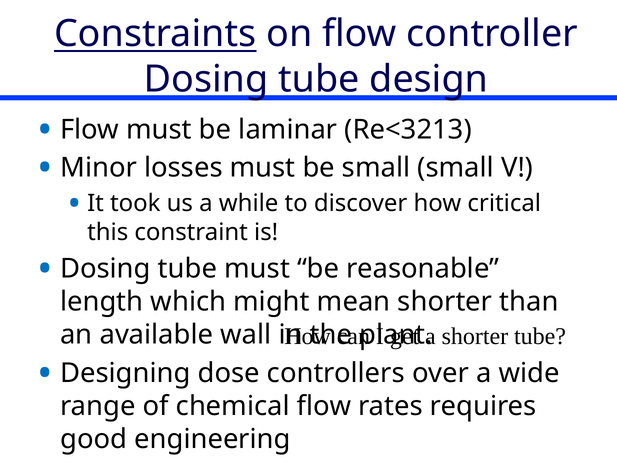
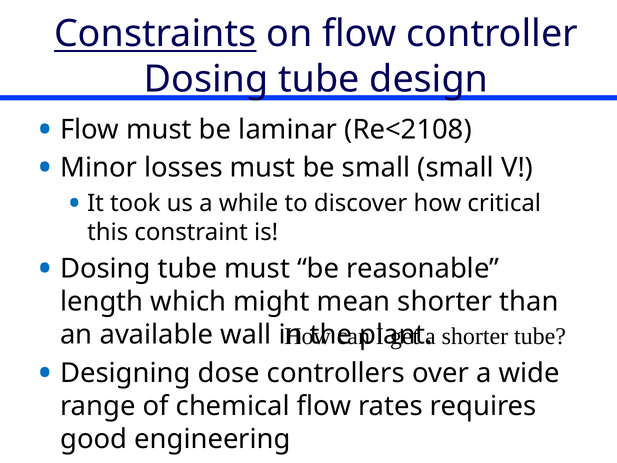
Re<3213: Re<3213 -> Re<2108 (408, 129)
